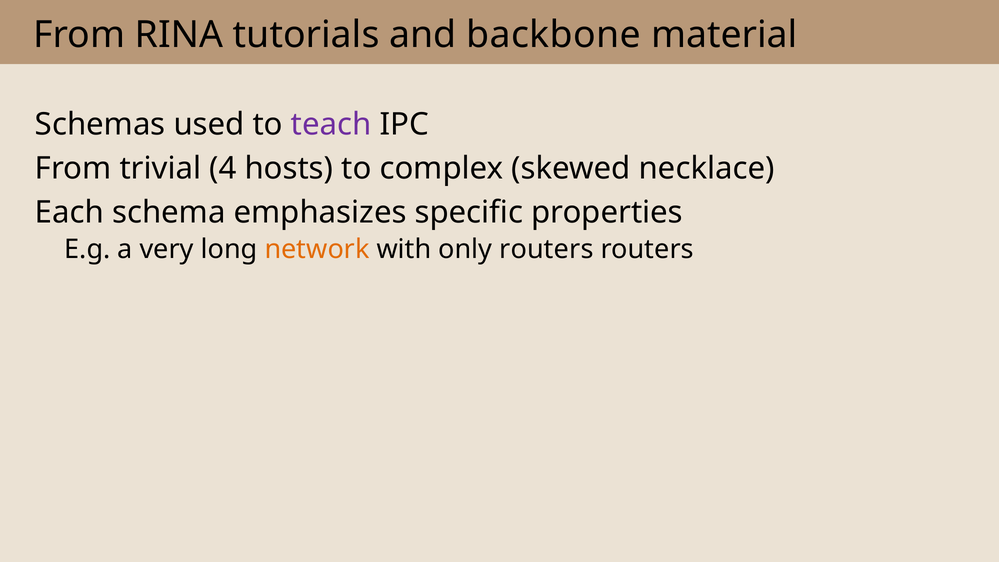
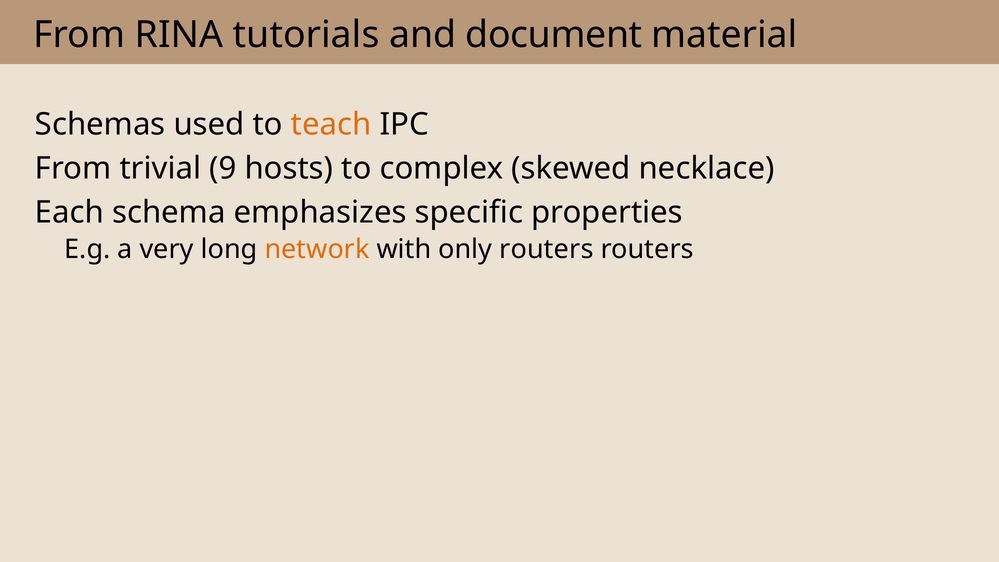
backbone: backbone -> document (554, 35)
teach colour: purple -> orange (331, 124)
4: 4 -> 9 (223, 168)
